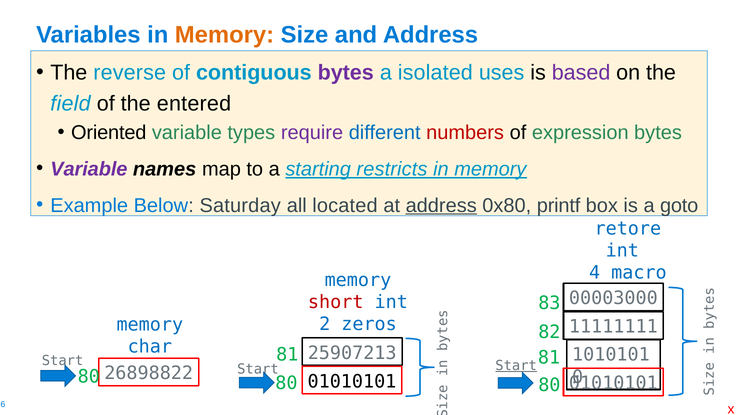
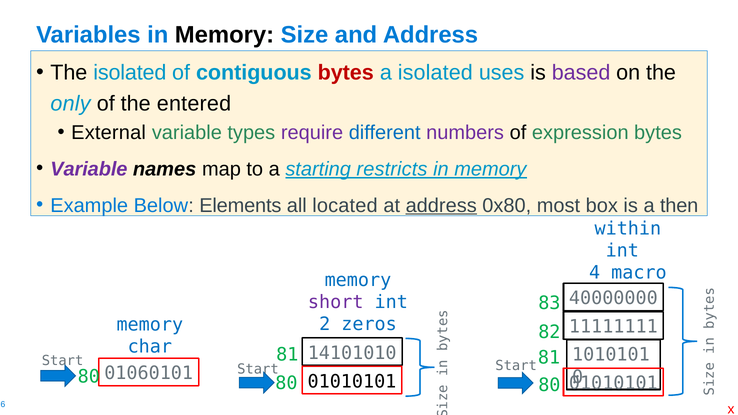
Memory colour: orange -> black (224, 35)
The reverse: reverse -> isolated (130, 73)
bytes colour: purple -> red (346, 73)
field: field -> only (71, 104)
Oriented: Oriented -> External (109, 133)
numbers colour: red -> purple (465, 133)
Saturday: Saturday -> Elements (240, 205)
printf: printf -> most (558, 205)
goto: goto -> then (679, 205)
retore: retore -> within (628, 229)
00003000: 00003000 -> 40000000 (613, 298)
short colour: red -> purple (336, 302)
25907213: 25907213 -> 14101010 (352, 353)
Start underline: present -> none (516, 366)
26898822: 26898822 -> 01060101 (149, 373)
